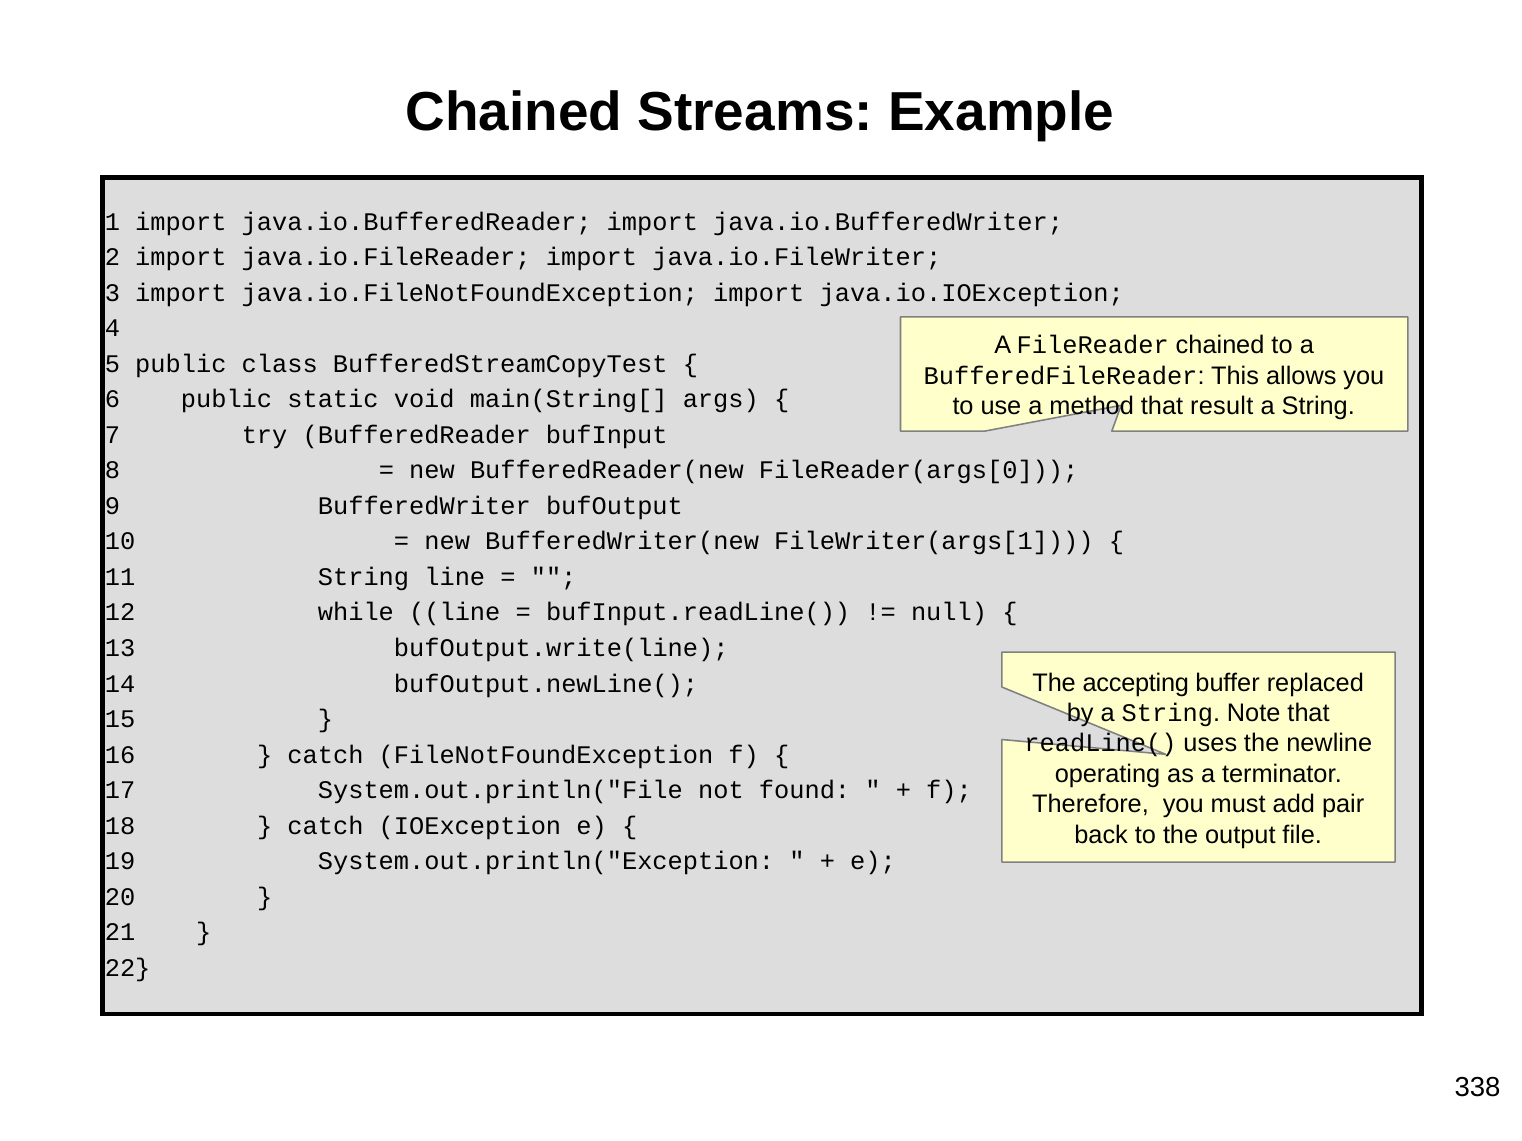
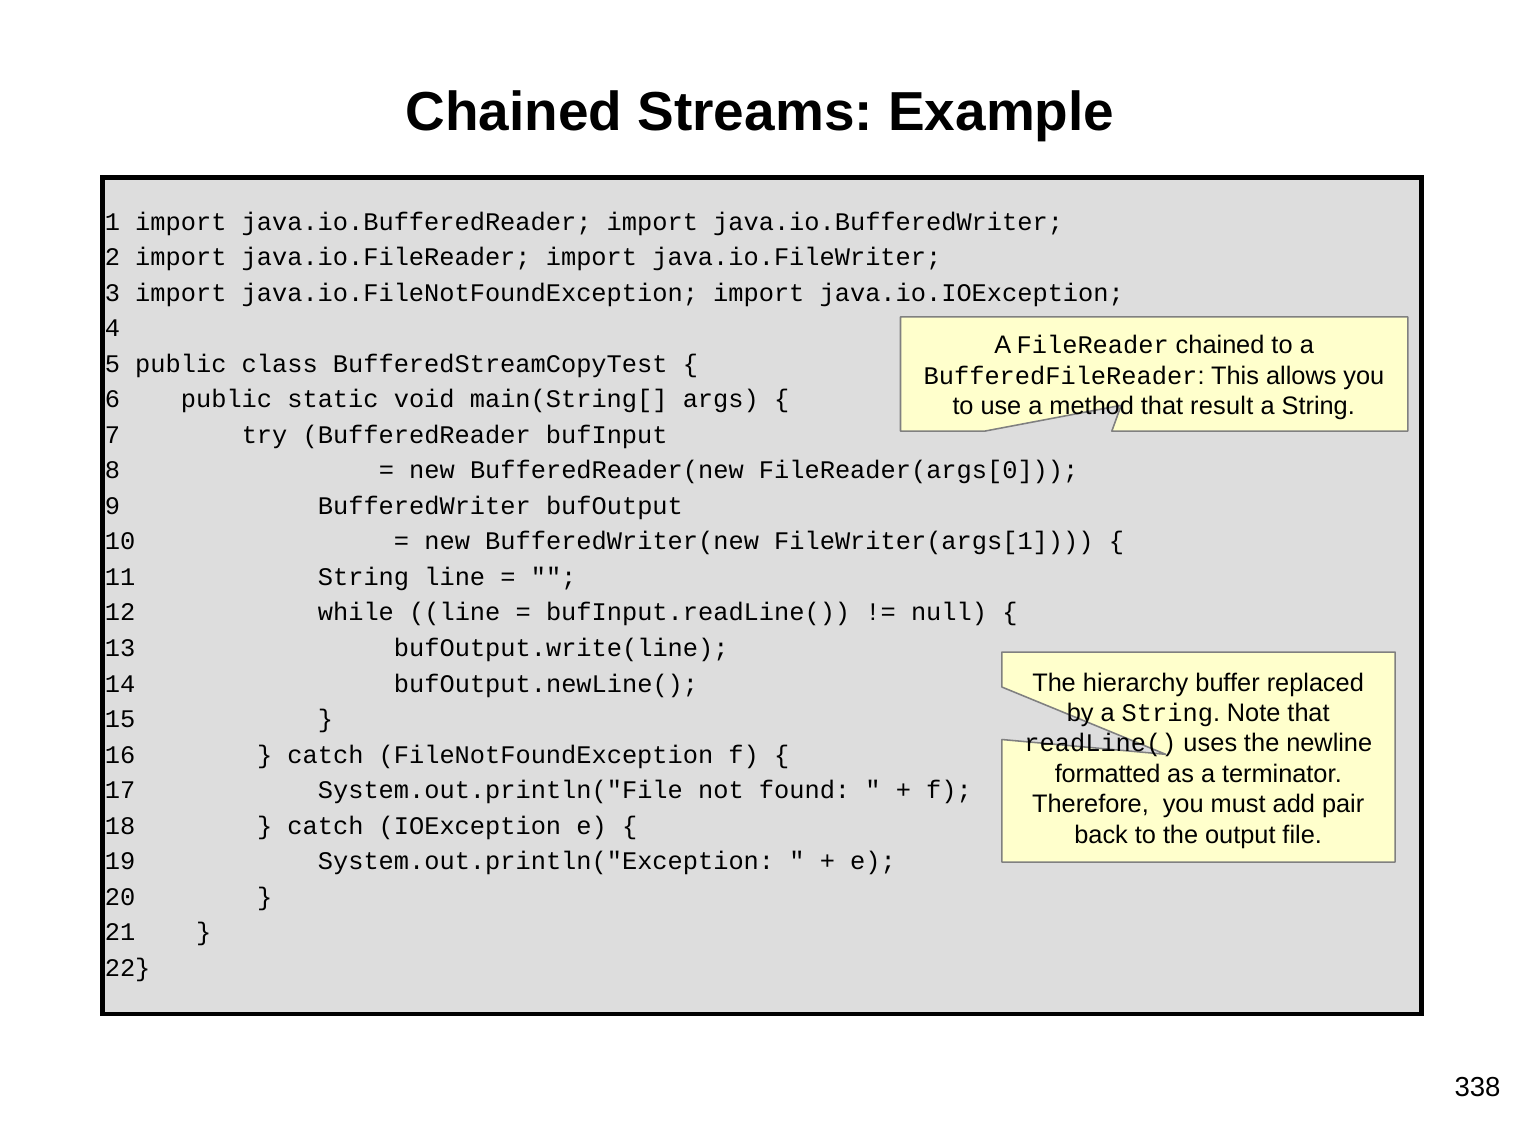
accepting: accepting -> hierarchy (1136, 683)
operating: operating -> formatted (1108, 774)
